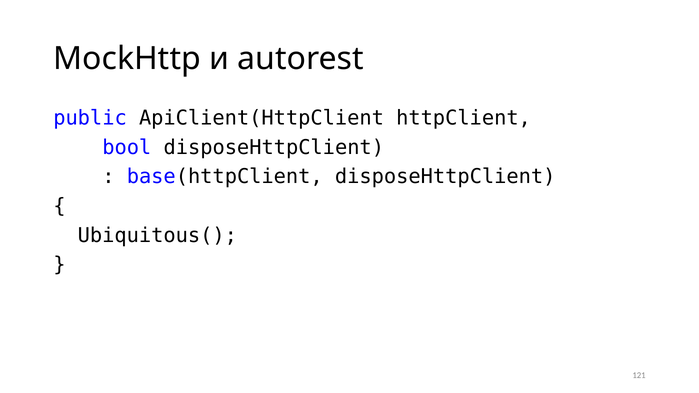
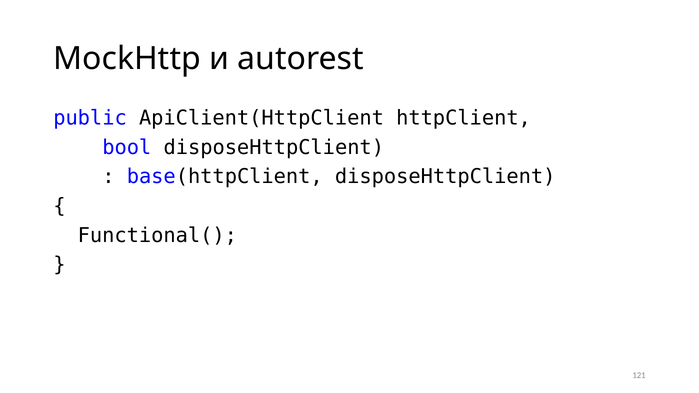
Ubiquitous(: Ubiquitous( -> Functional( (157, 235)
